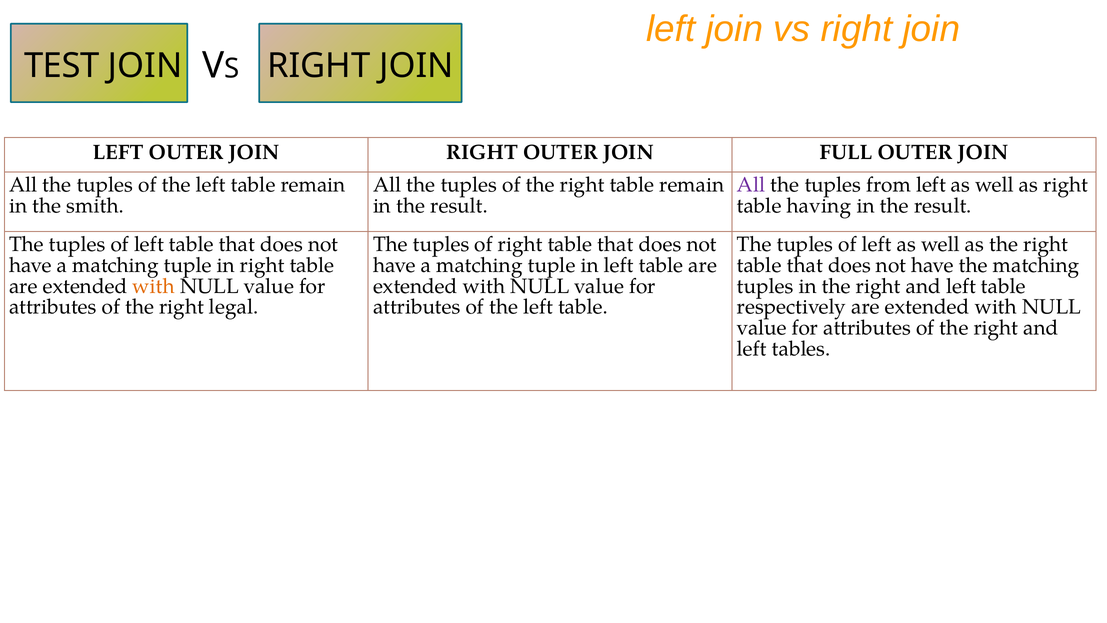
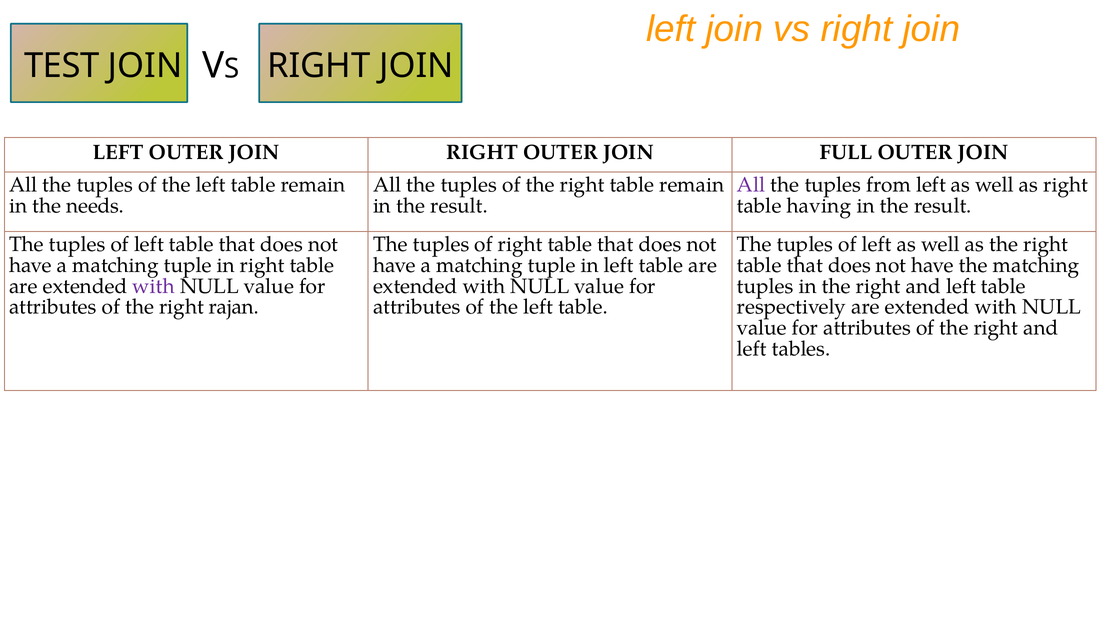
smith: smith -> needs (95, 206)
with colour: orange -> purple (154, 286)
legal: legal -> rajan (234, 307)
